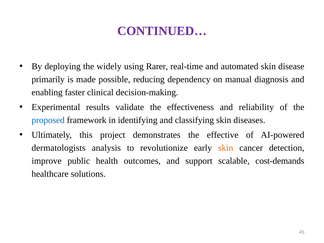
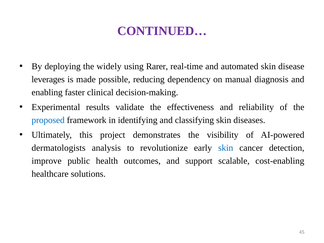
primarily: primarily -> leverages (48, 79)
effective: effective -> visibility (223, 135)
skin colour: orange -> blue (226, 148)
cost-demands: cost-demands -> cost-enabling (280, 161)
